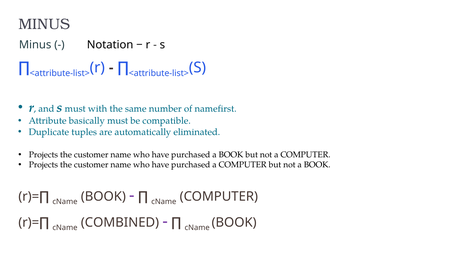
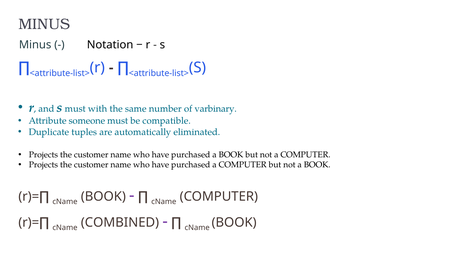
namefirst: namefirst -> varbinary (216, 109)
basically: basically -> someone (87, 121)
